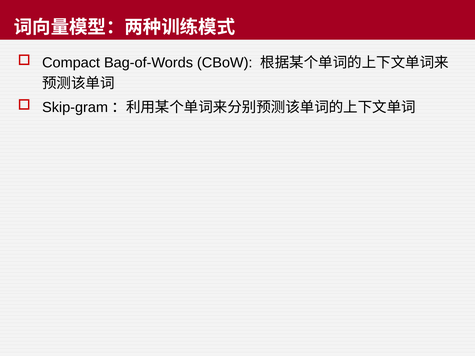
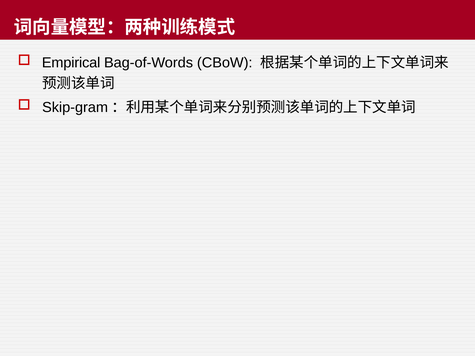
Compact: Compact -> Empirical (71, 63)
